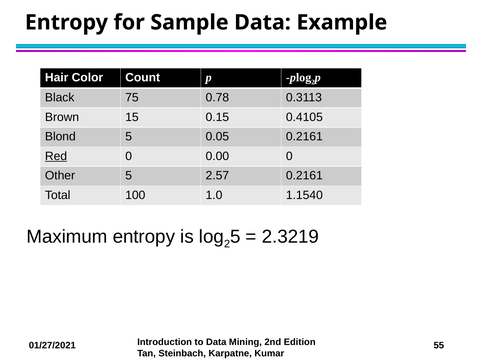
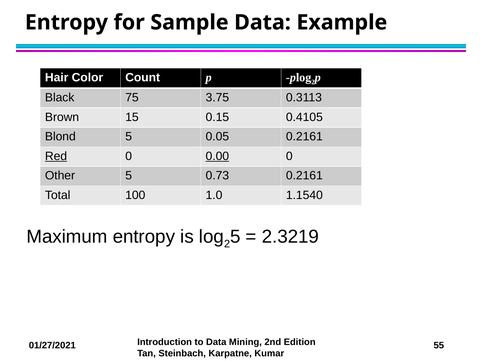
0.78: 0.78 -> 3.75 (217, 98)
0.00 underline: none -> present (217, 156)
2.57: 2.57 -> 0.73 (217, 176)
